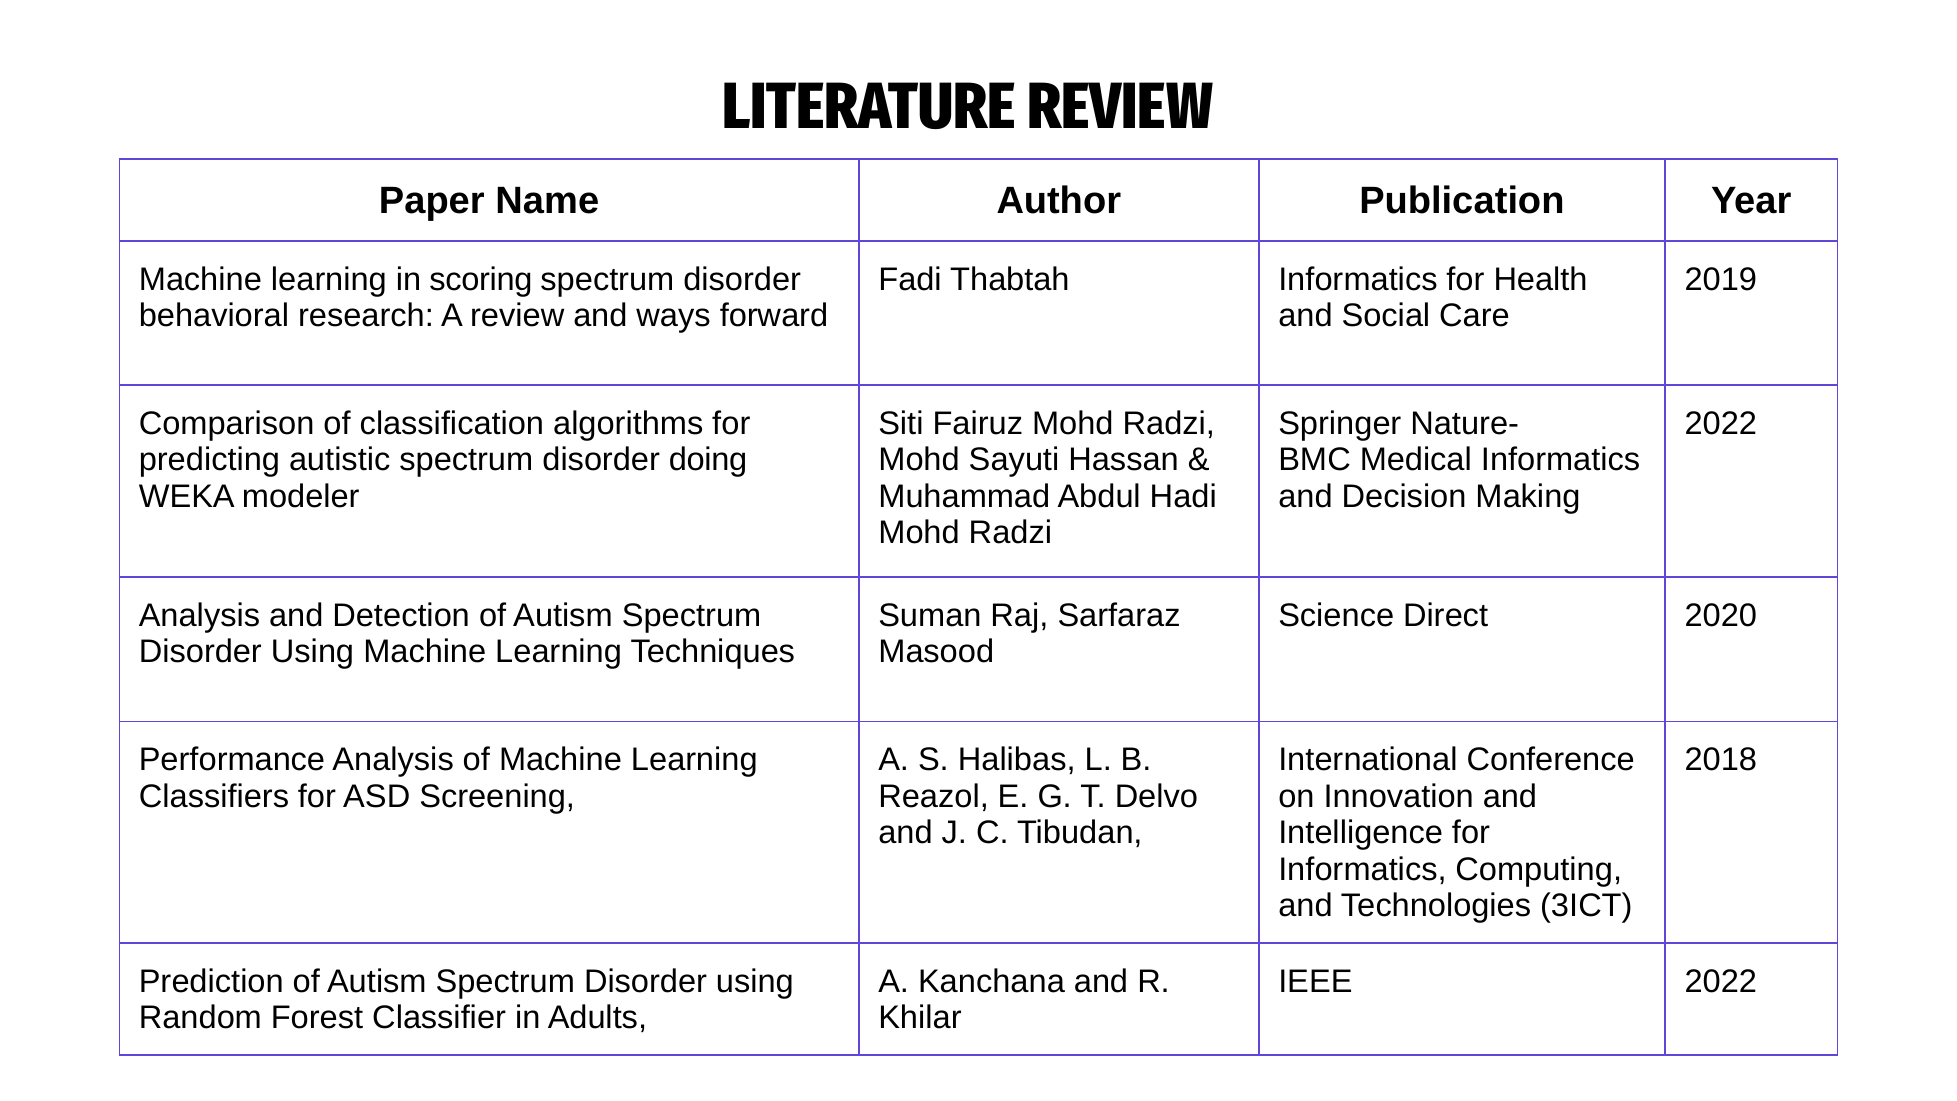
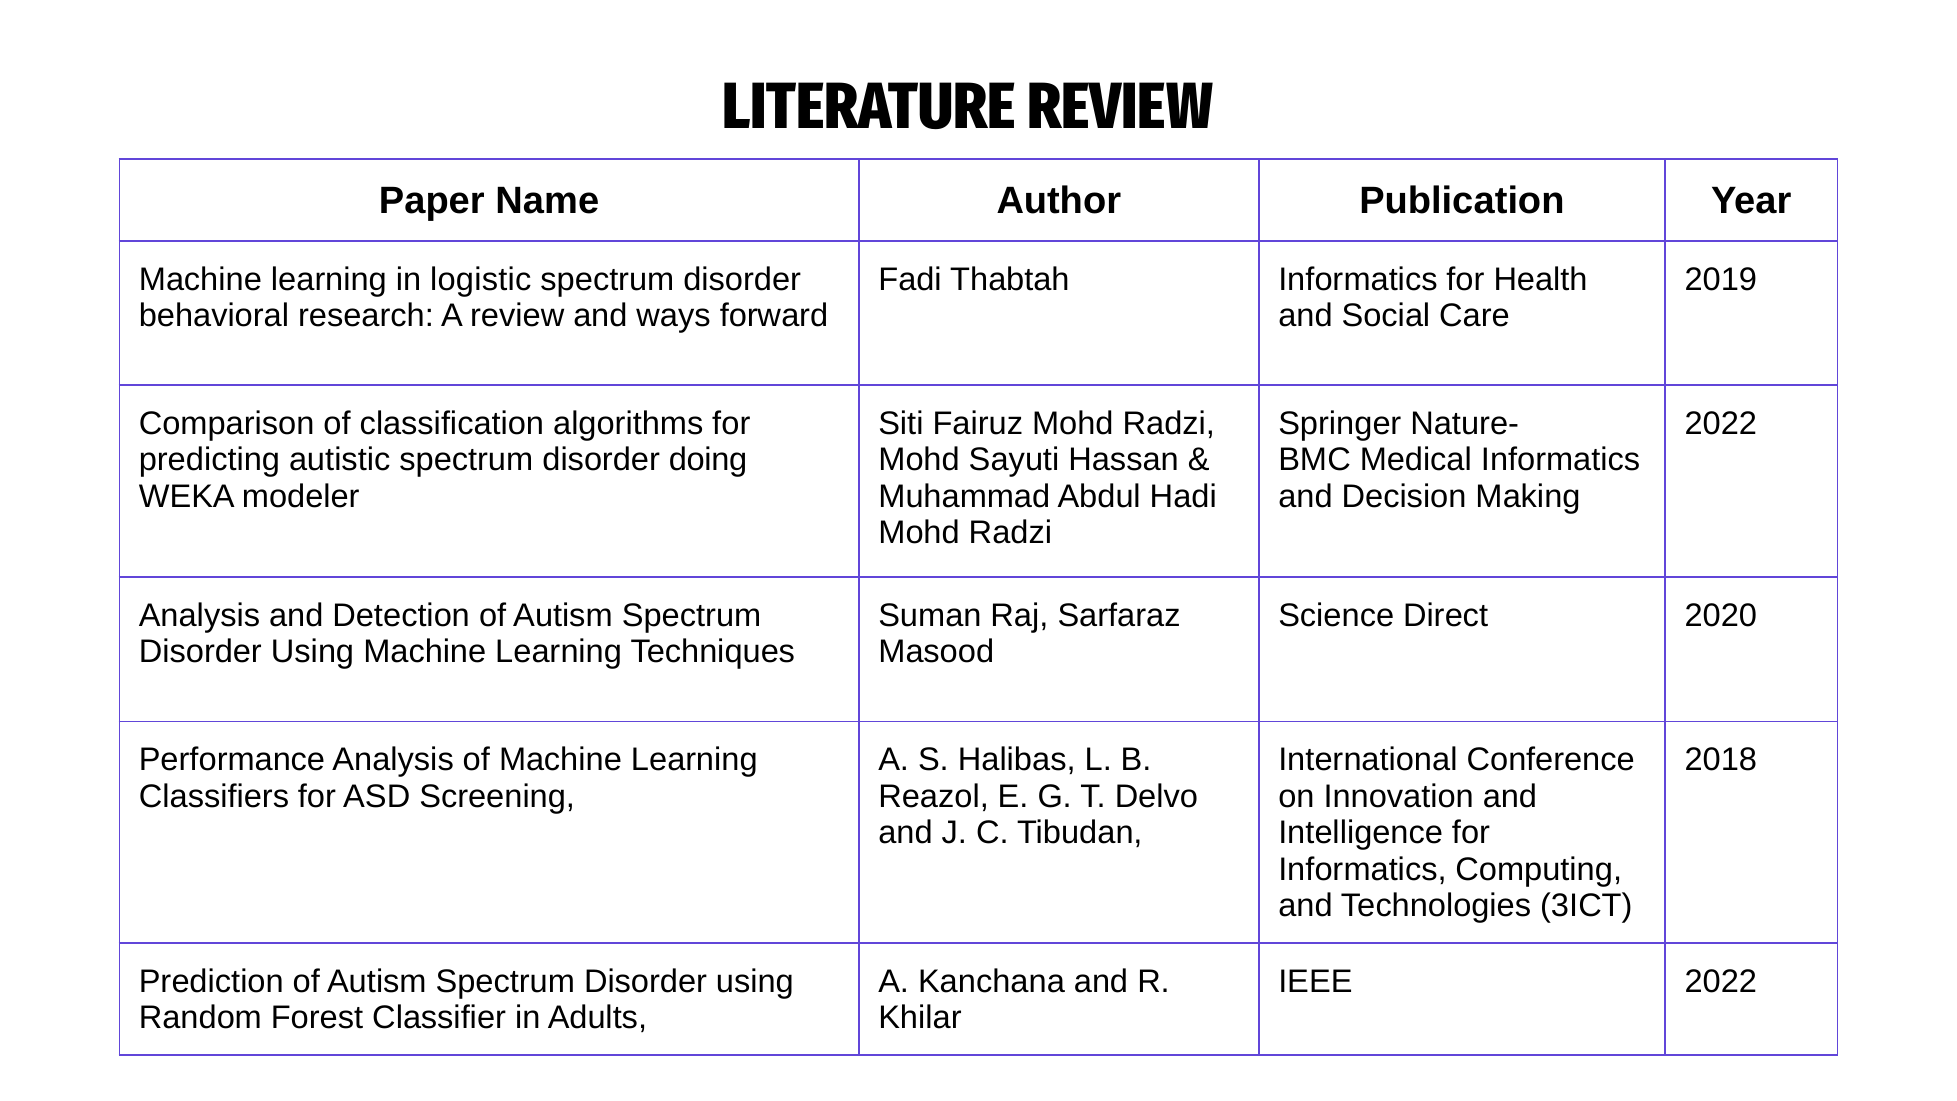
scoring: scoring -> logistic (481, 279)
